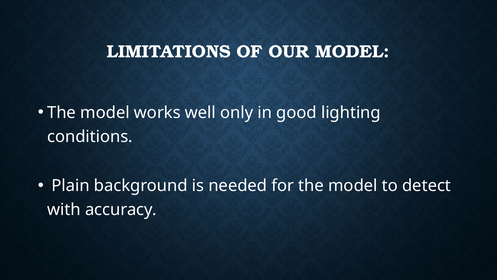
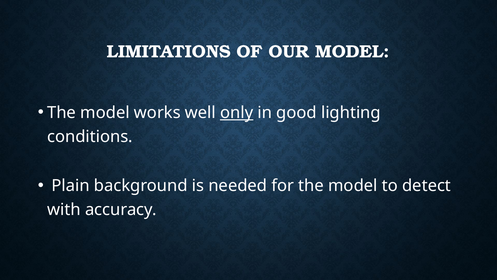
only underline: none -> present (237, 112)
